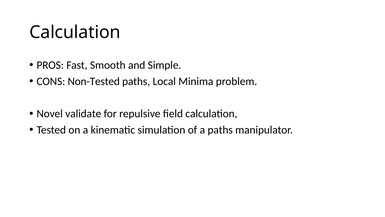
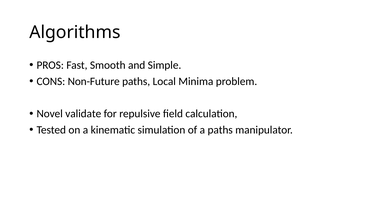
Calculation: Calculation -> Algorithms (75, 32)
Non-Tested: Non-Tested -> Non-Future (94, 81)
